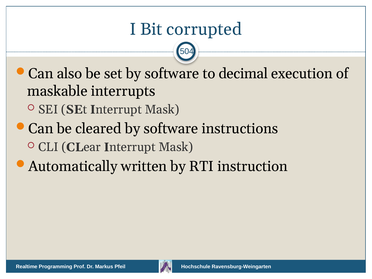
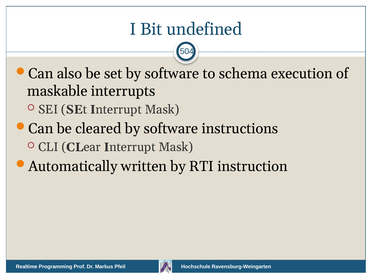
corrupted: corrupted -> undefined (204, 29)
decimal: decimal -> schema (243, 74)
